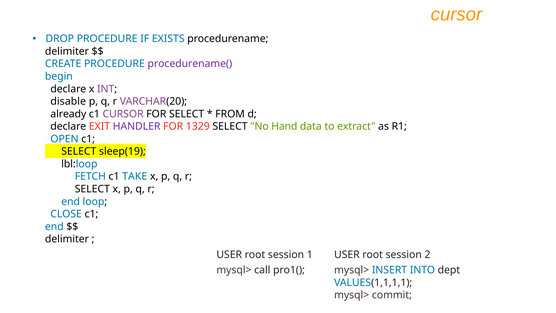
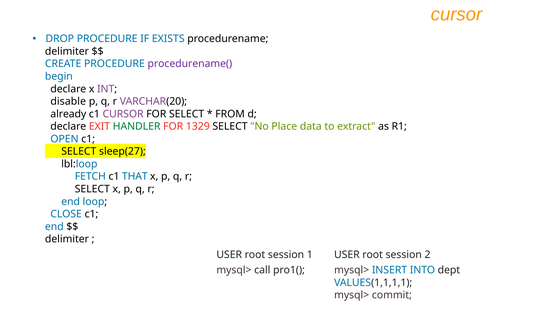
HANDLER colour: purple -> green (137, 126)
Hand: Hand -> Place (284, 126)
sleep(19: sleep(19 -> sleep(27 (122, 151)
TAKE: TAKE -> THAT (135, 176)
